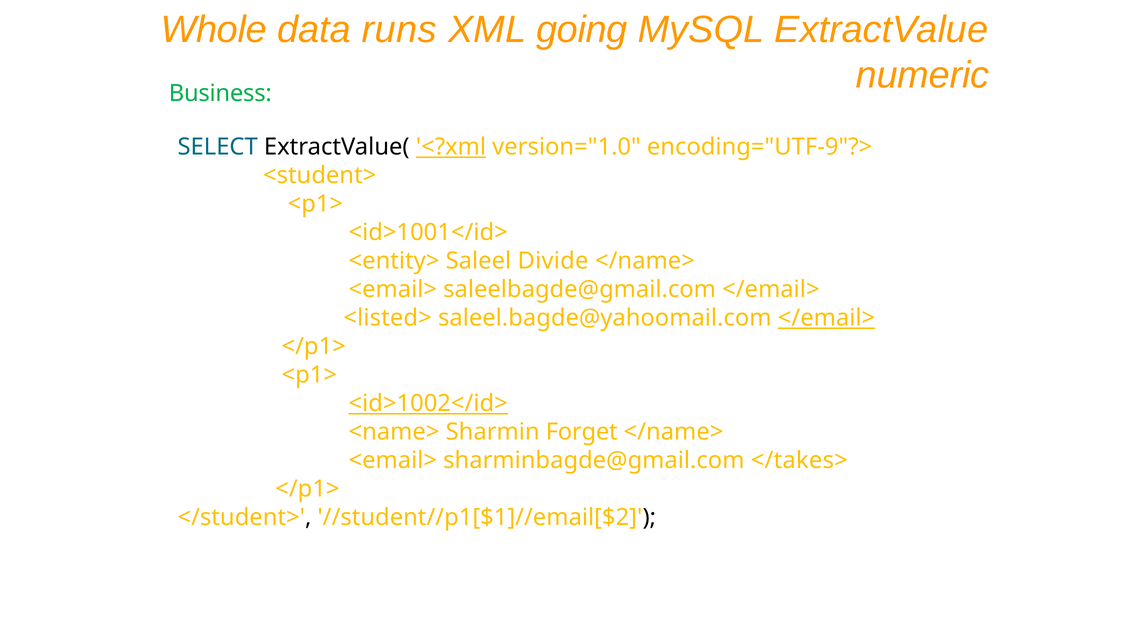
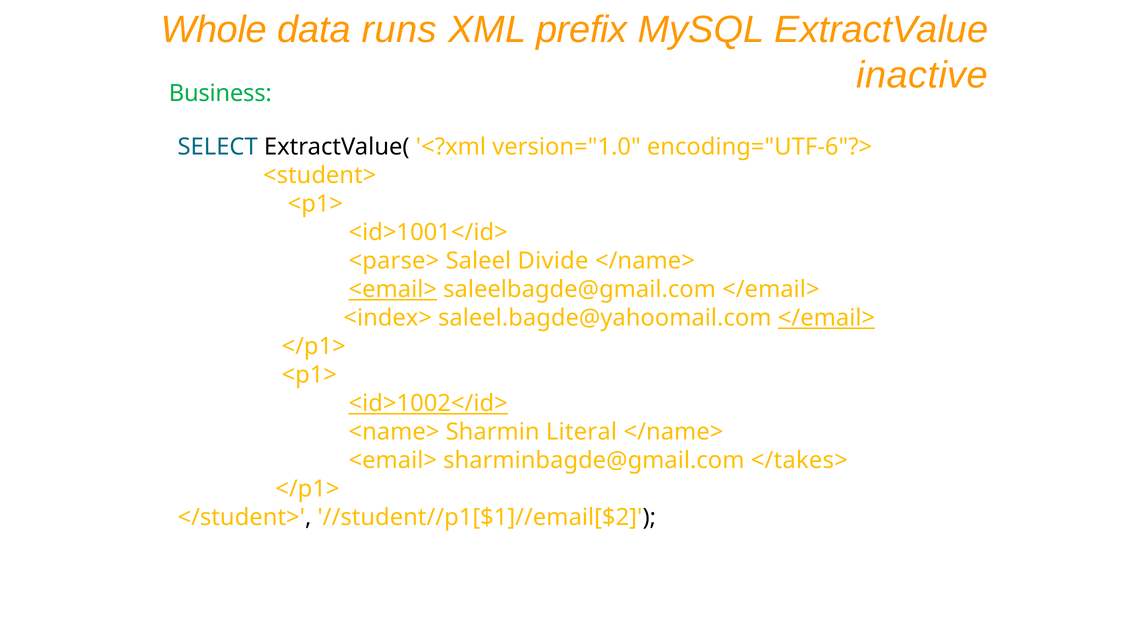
going: going -> prefix (582, 30)
numeric: numeric -> inactive (922, 75)
<?xml underline: present -> none (451, 147)
encoding="UTF-9"?>: encoding="UTF-9"?> -> encoding="UTF-6"?> (760, 147)
<entity>: <entity> -> <parse> (394, 261)
<email> underline: none -> present (393, 290)
<listed>: <listed> -> <index> (388, 318)
Forget: Forget -> Literal (582, 432)
